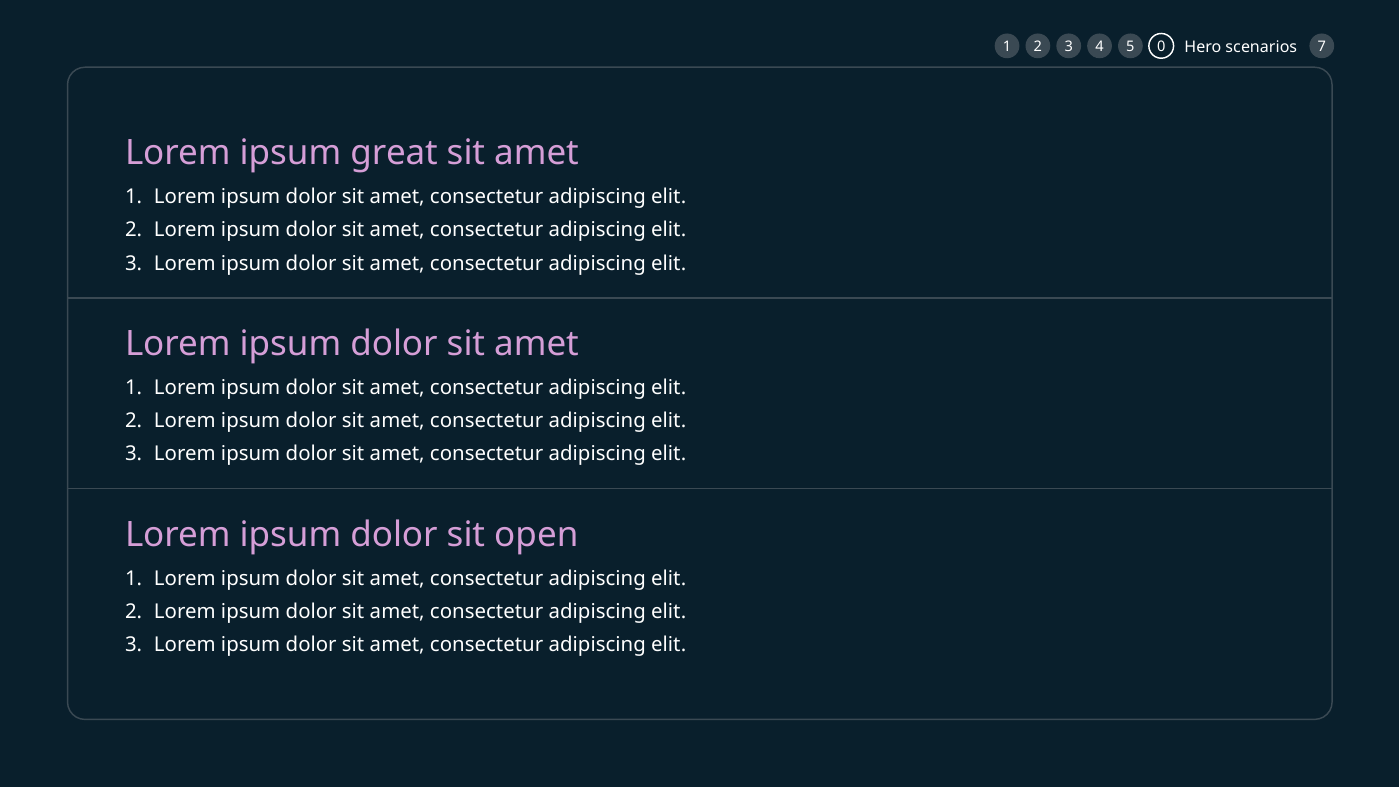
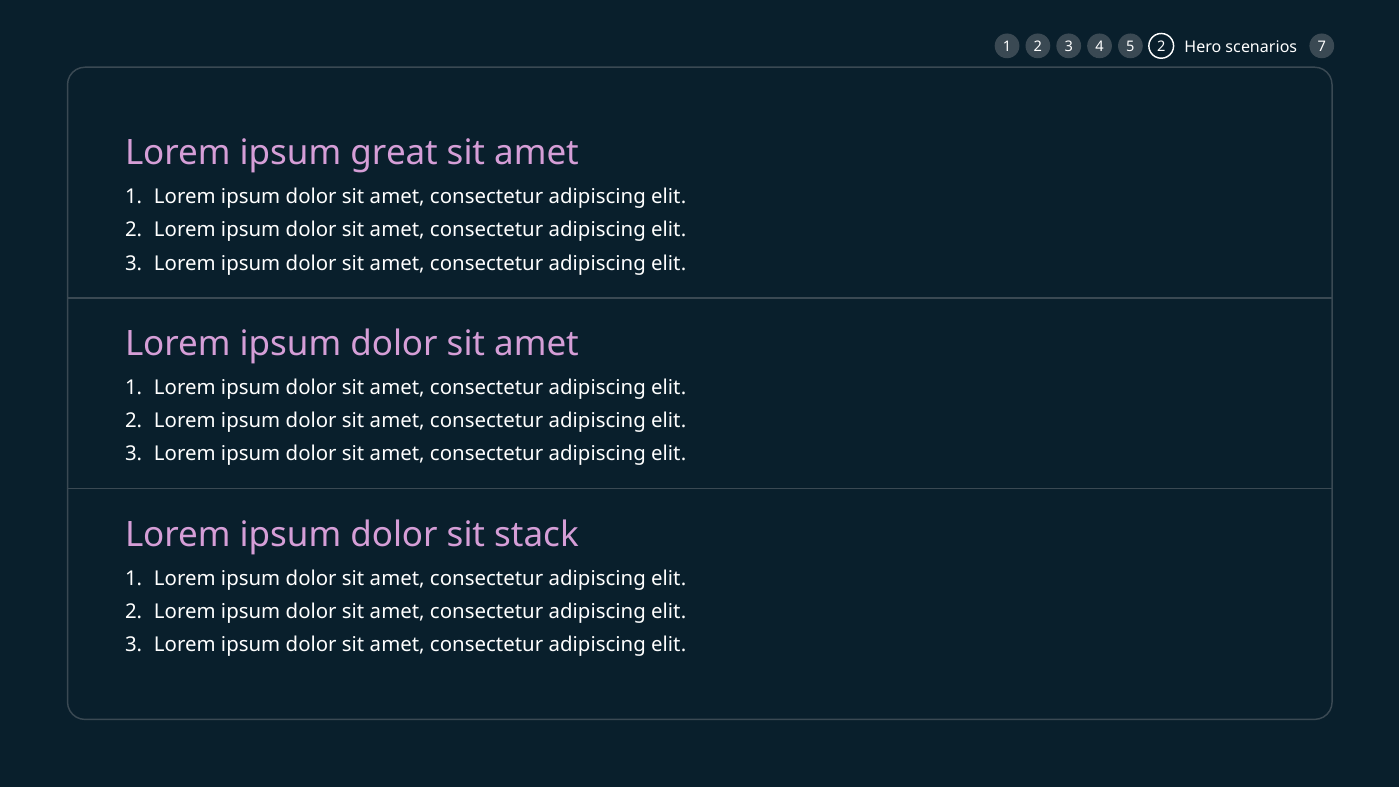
5 0: 0 -> 2 (1161, 47)
open: open -> stack (536, 535)
